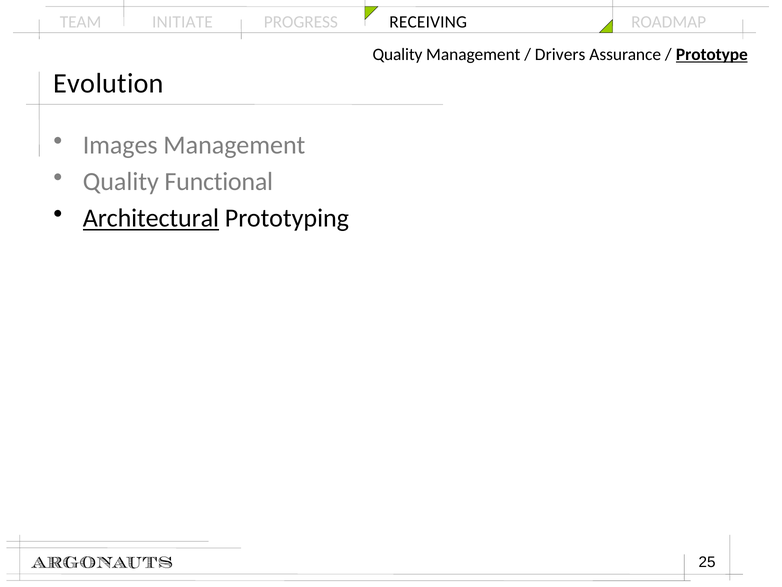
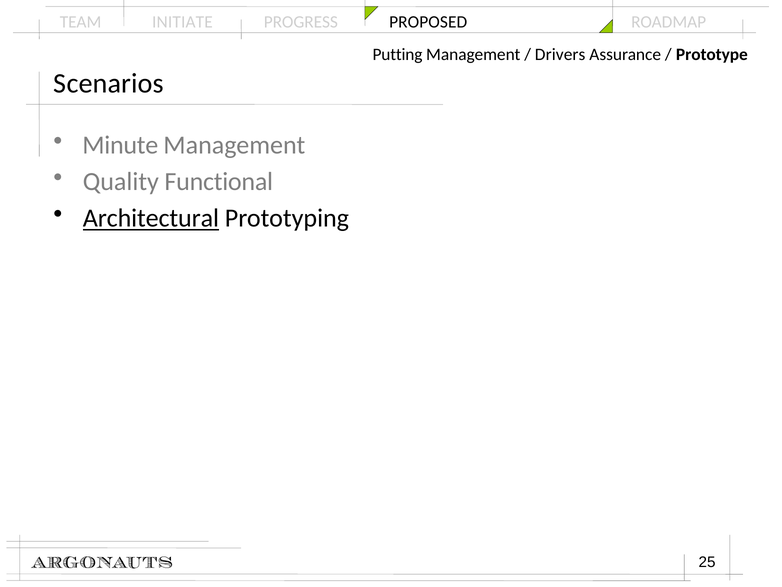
RECEIVING: RECEIVING -> PROPOSED (428, 22)
Quality: Quality -> Putting (398, 55)
Prototype underline: present -> none (712, 55)
Evolution: Evolution -> Scenarios (109, 83)
Images: Images -> Minute (120, 145)
